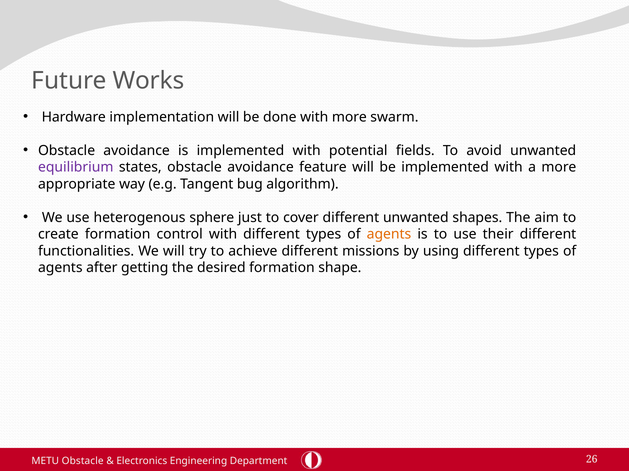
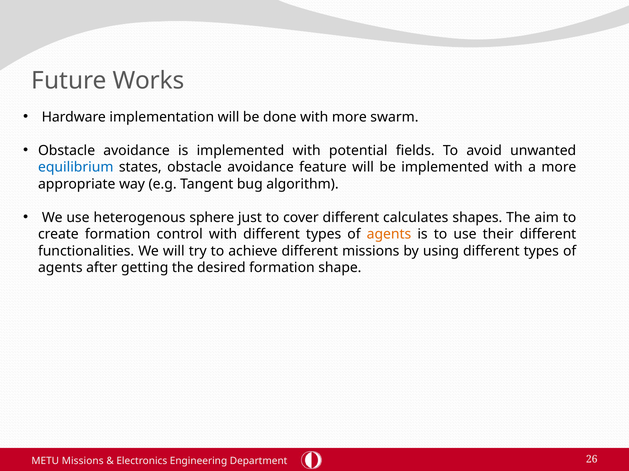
equilibrium colour: purple -> blue (76, 168)
different unwanted: unwanted -> calculates (416, 218)
METU Obstacle: Obstacle -> Missions (83, 462)
